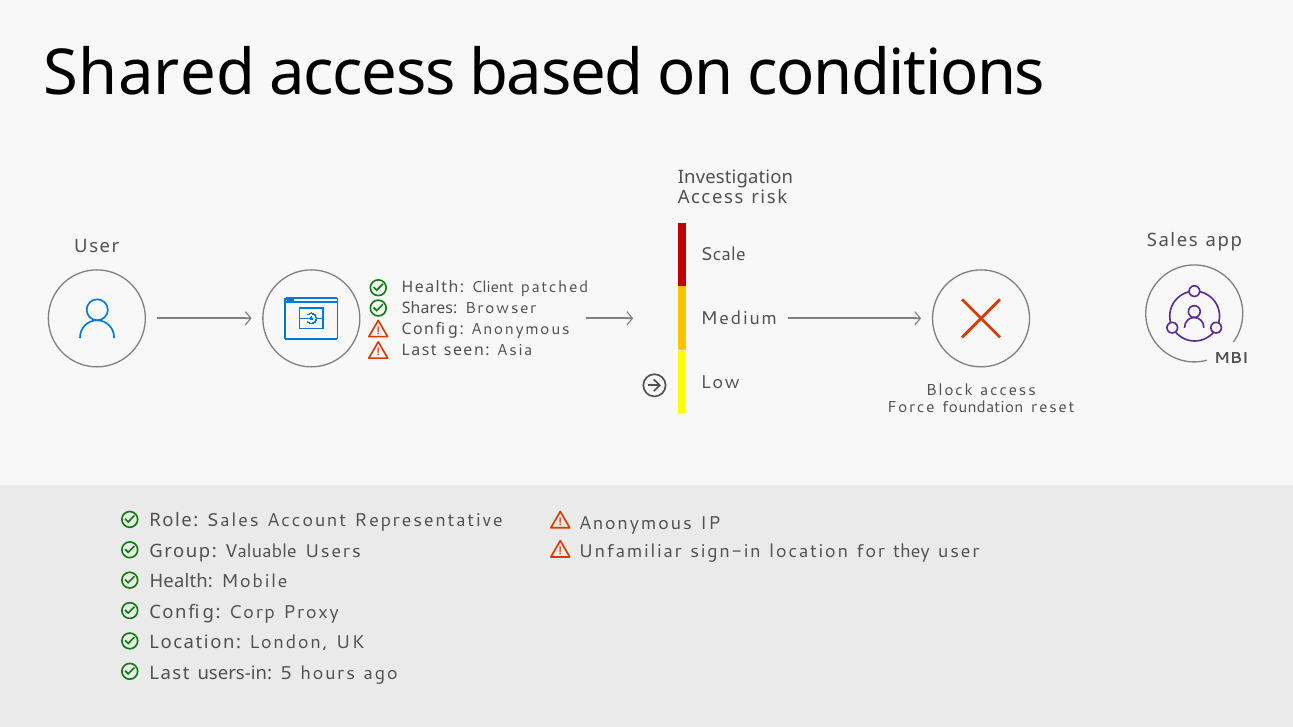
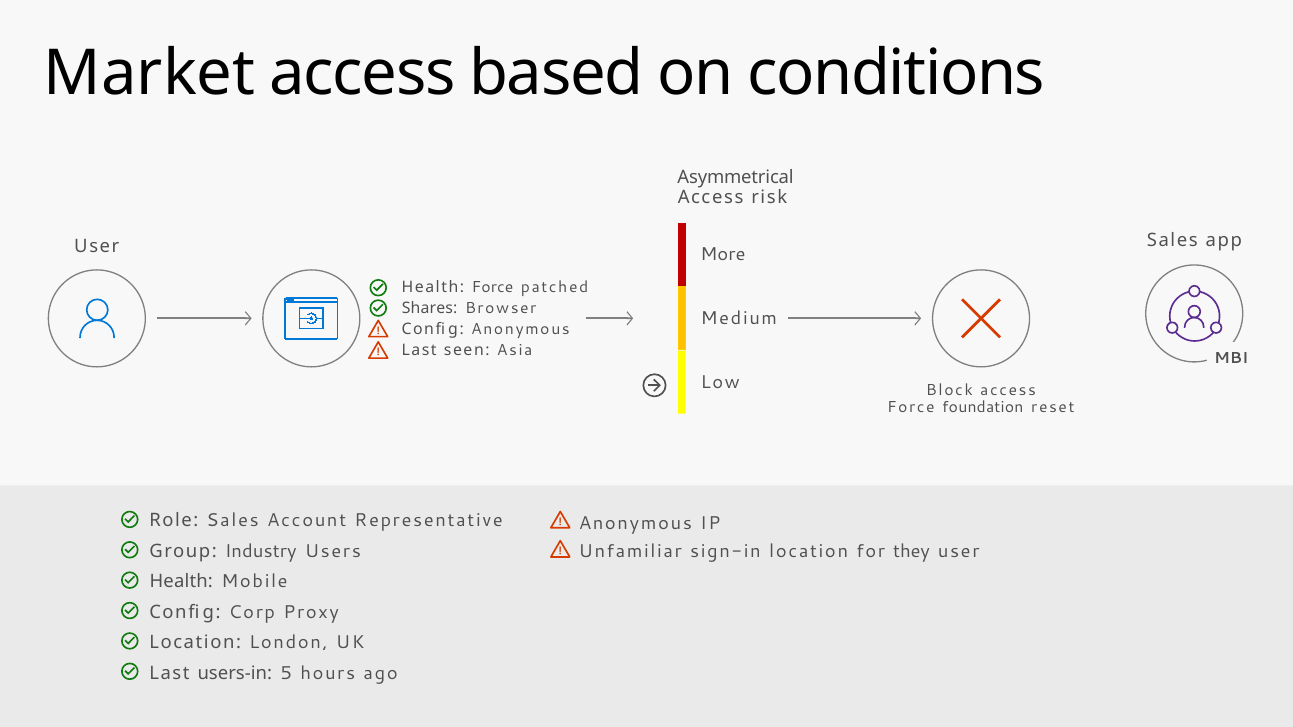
Shared: Shared -> Market (150, 74)
Investigation: Investigation -> Asymmetrical (736, 177)
Scale: Scale -> More (723, 255)
Health Client: Client -> Force (493, 288)
Valuable: Valuable -> Industry (261, 551)
